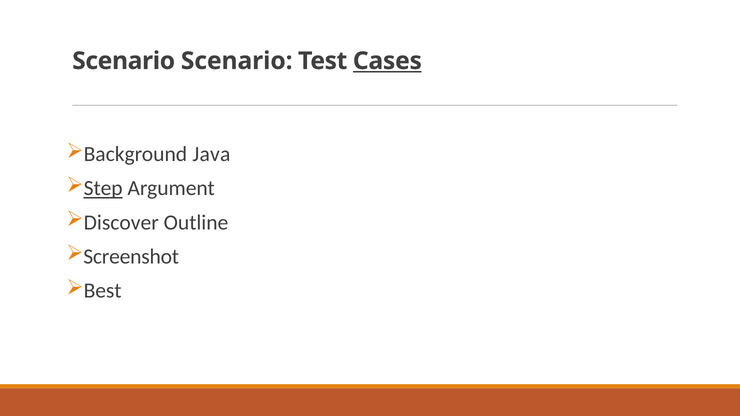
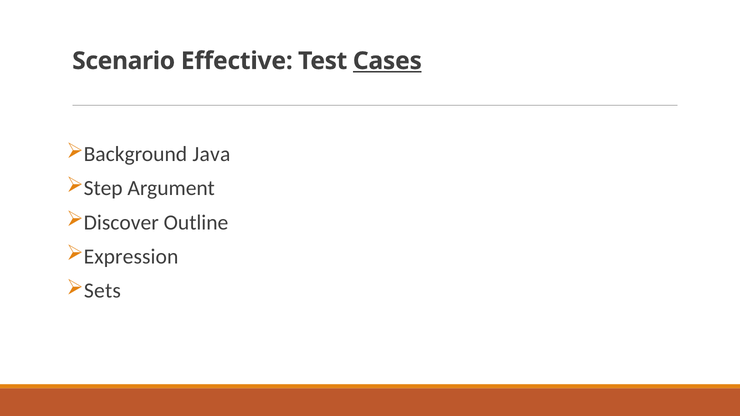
Scenario Scenario: Scenario -> Effective (237, 61)
Step underline: present -> none (103, 188)
Screenshot: Screenshot -> Expression (131, 257)
Best: Best -> Sets (102, 291)
